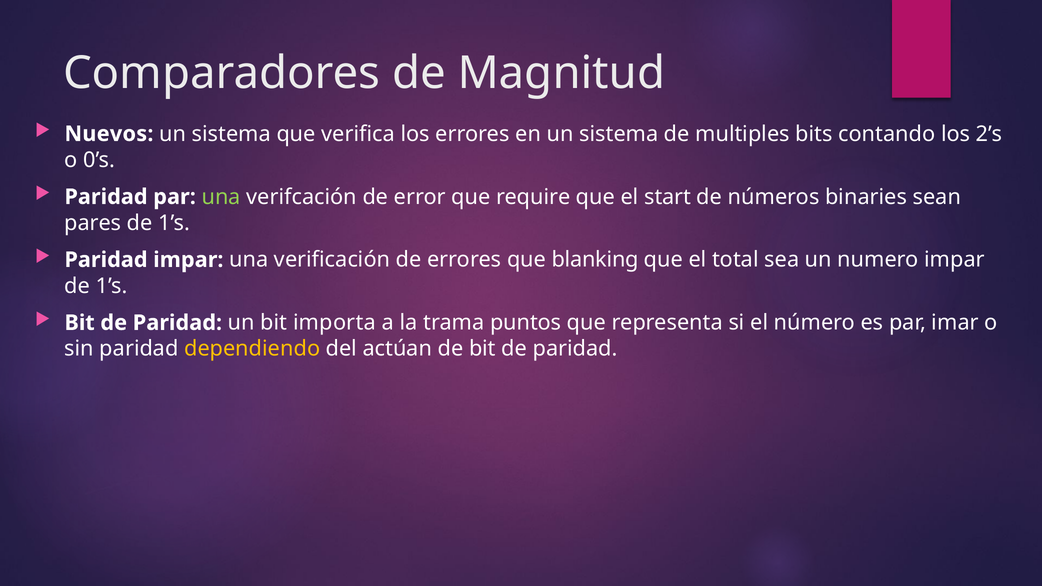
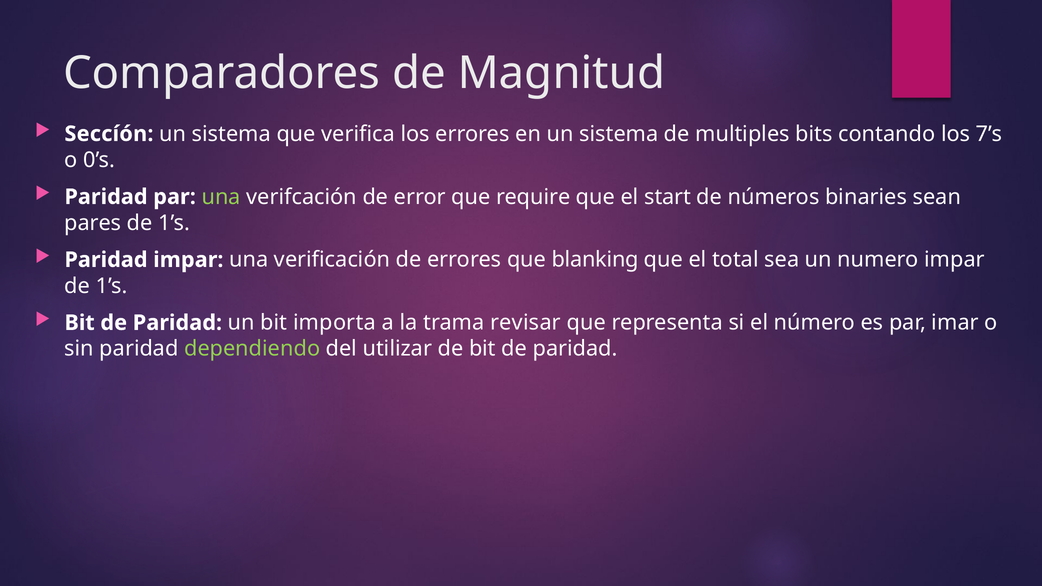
Nuevos: Nuevos -> Seccíón (109, 134)
2’s: 2’s -> 7’s (989, 134)
puntos: puntos -> revisar (526, 323)
dependiendo colour: yellow -> light green (252, 349)
actúan: actúan -> utilizar (397, 349)
